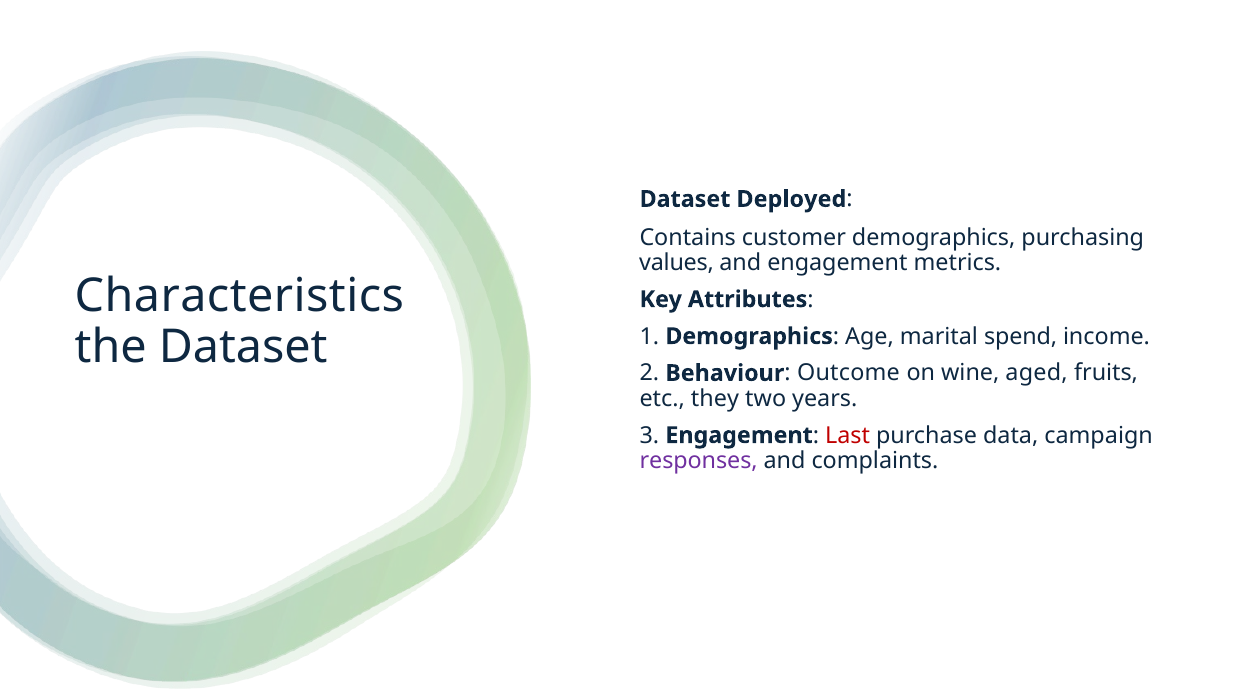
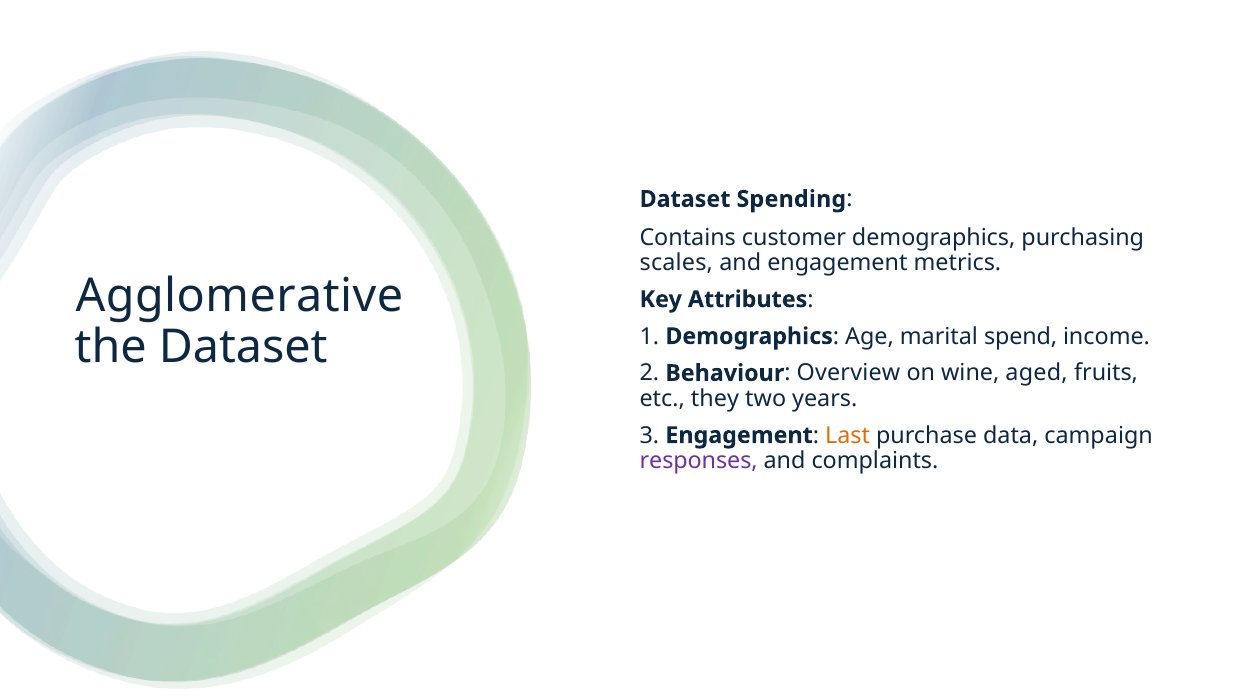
Deployed: Deployed -> Spending (791, 199)
values: values -> scales (676, 263)
Characteristics: Characteristics -> Agglomerative (239, 297)
Outcome: Outcome -> Overview (848, 373)
Last colour: red -> orange (848, 435)
